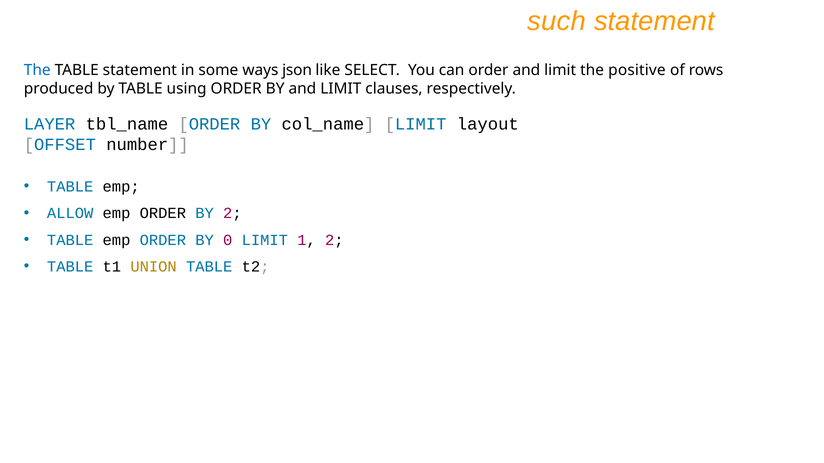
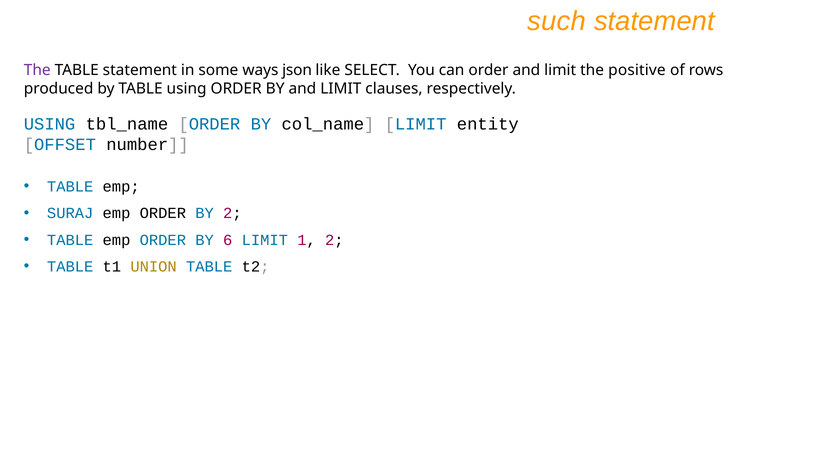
The colour: blue -> purple (37, 70)
LAYER: LAYER -> USING (50, 124)
layout: layout -> entity (488, 124)
ALLOW: ALLOW -> SURAJ (70, 213)
0: 0 -> 6 (228, 240)
